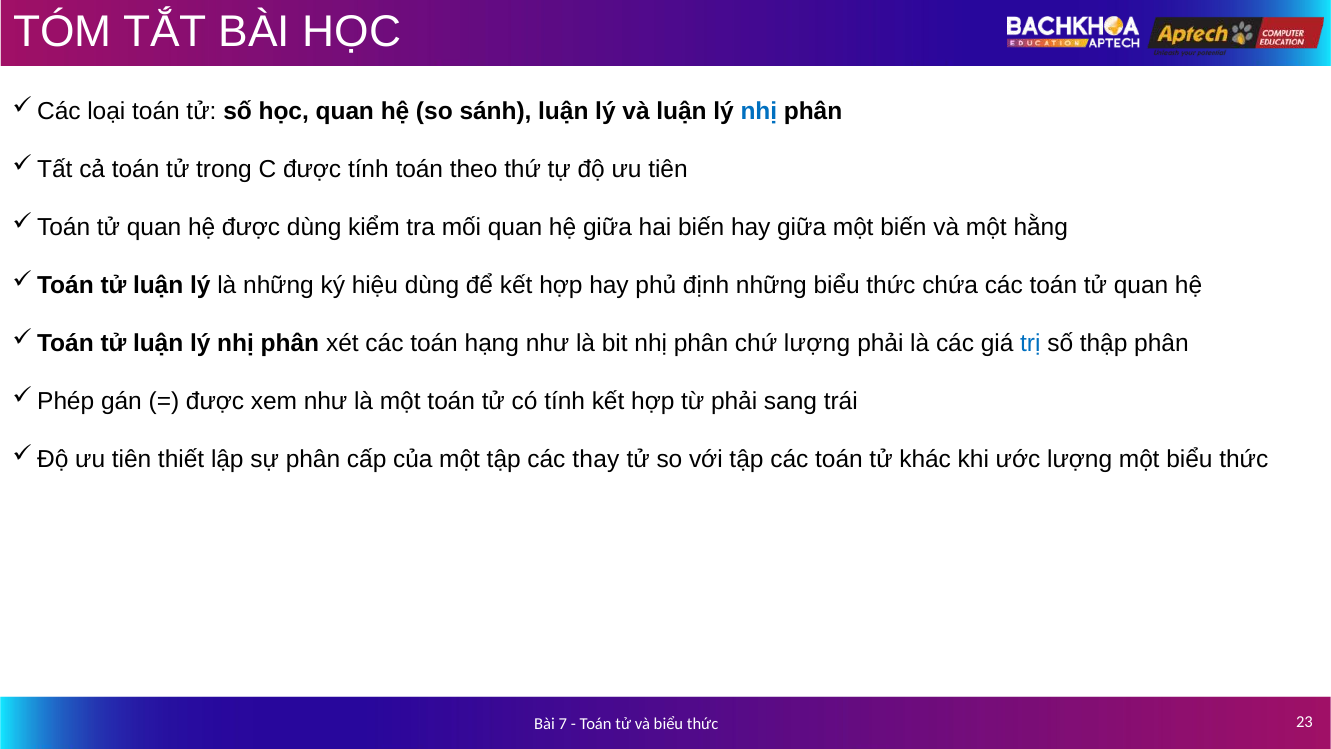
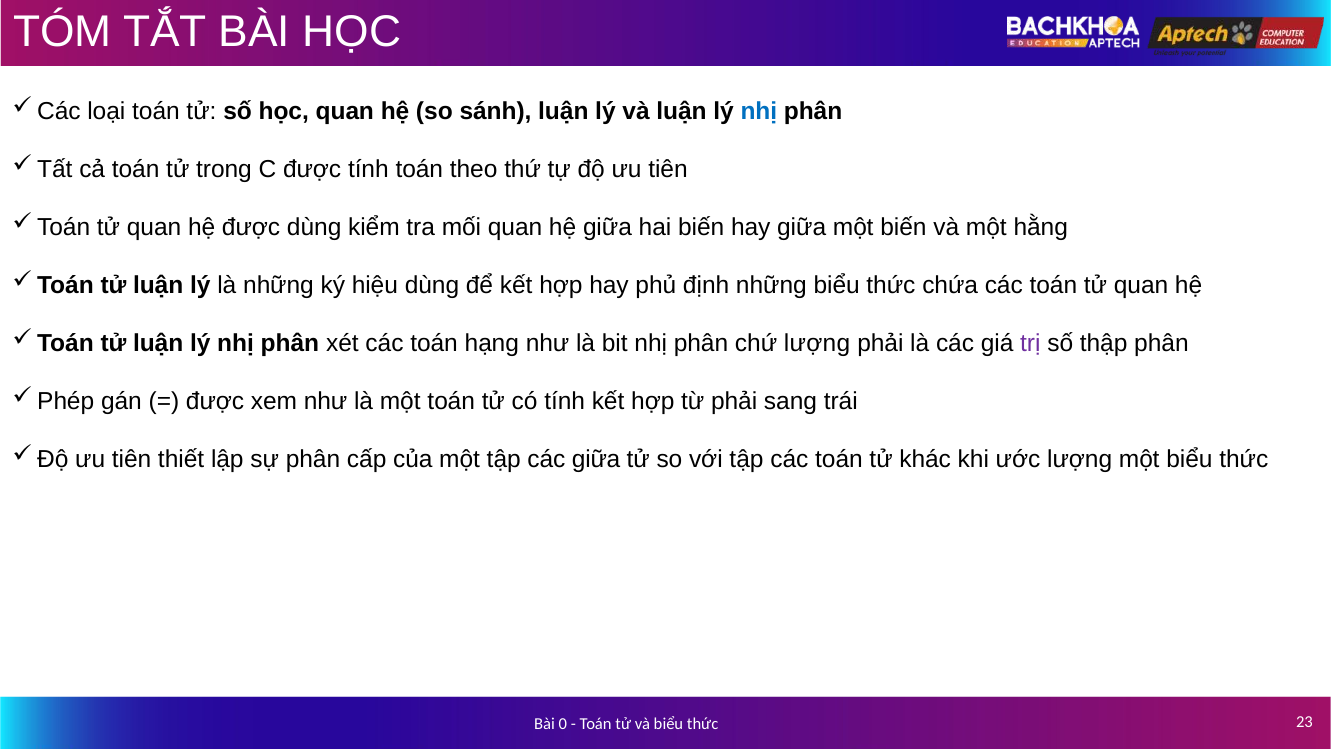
trị colour: blue -> purple (1030, 344)
các thay: thay -> giữa (596, 459)
7: 7 -> 0 (563, 723)
